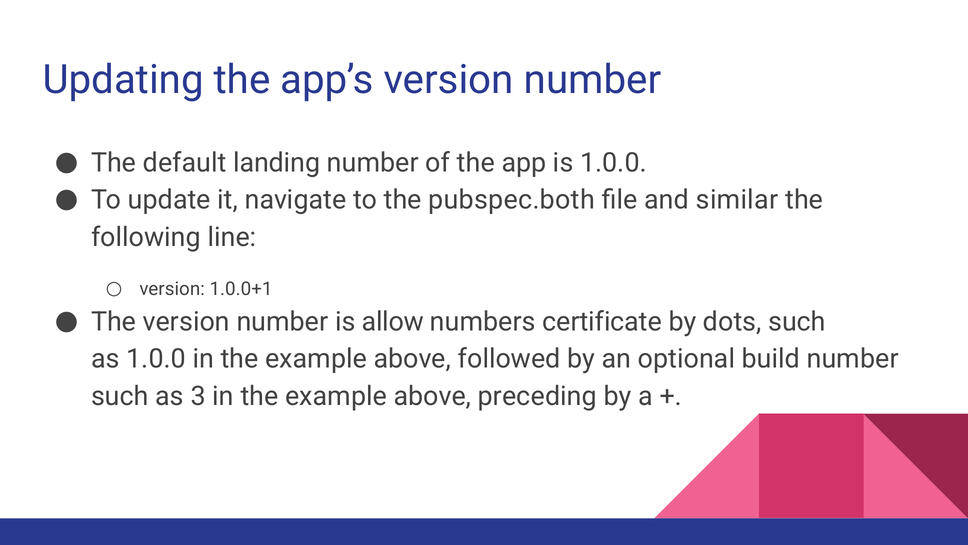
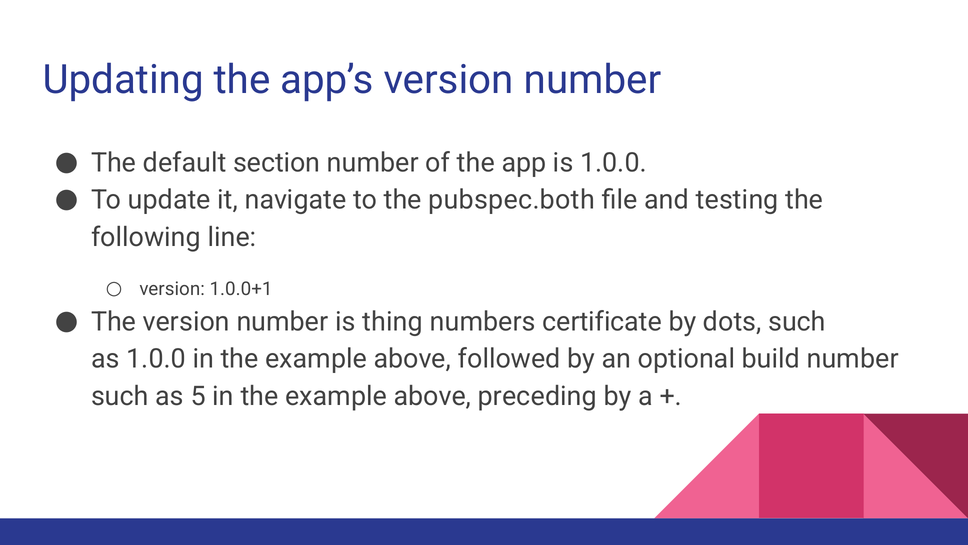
landing: landing -> section (277, 163)
similar: similar -> testing (737, 200)
allow: allow -> thing (393, 322)
3: 3 -> 5 (198, 396)
